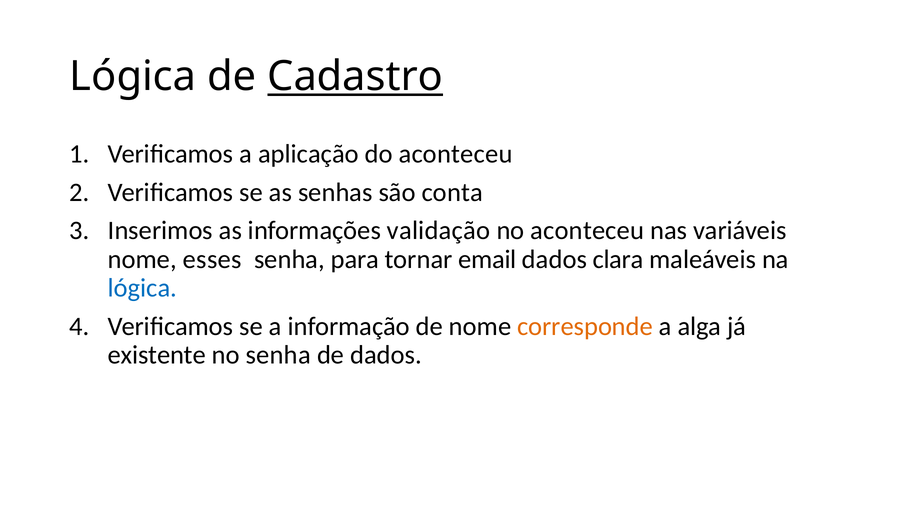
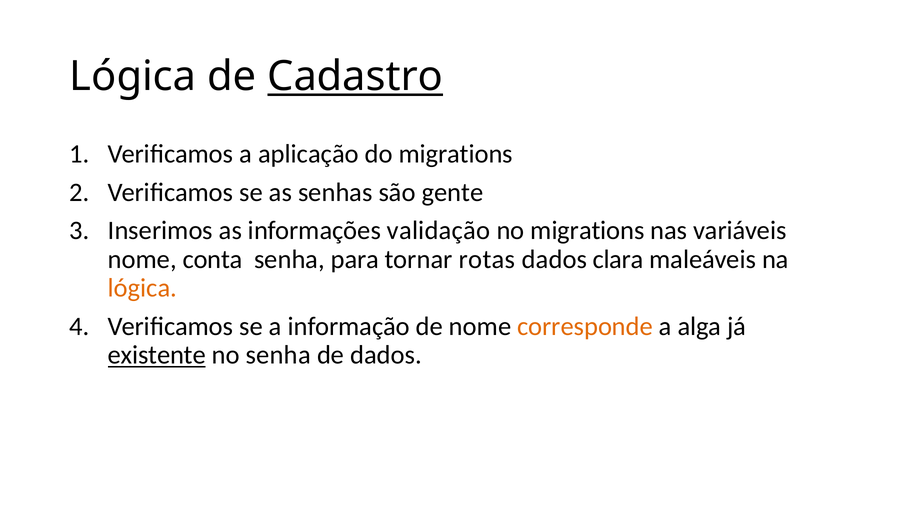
do aconteceu: aconteceu -> migrations (456, 154)
conta: conta -> gente (452, 192)
no aconteceu: aconteceu -> migrations (587, 230)
esses: esses -> conta (213, 259)
email: email -> rotas (487, 259)
lógica colour: blue -> orange (142, 288)
existente underline: none -> present (157, 355)
